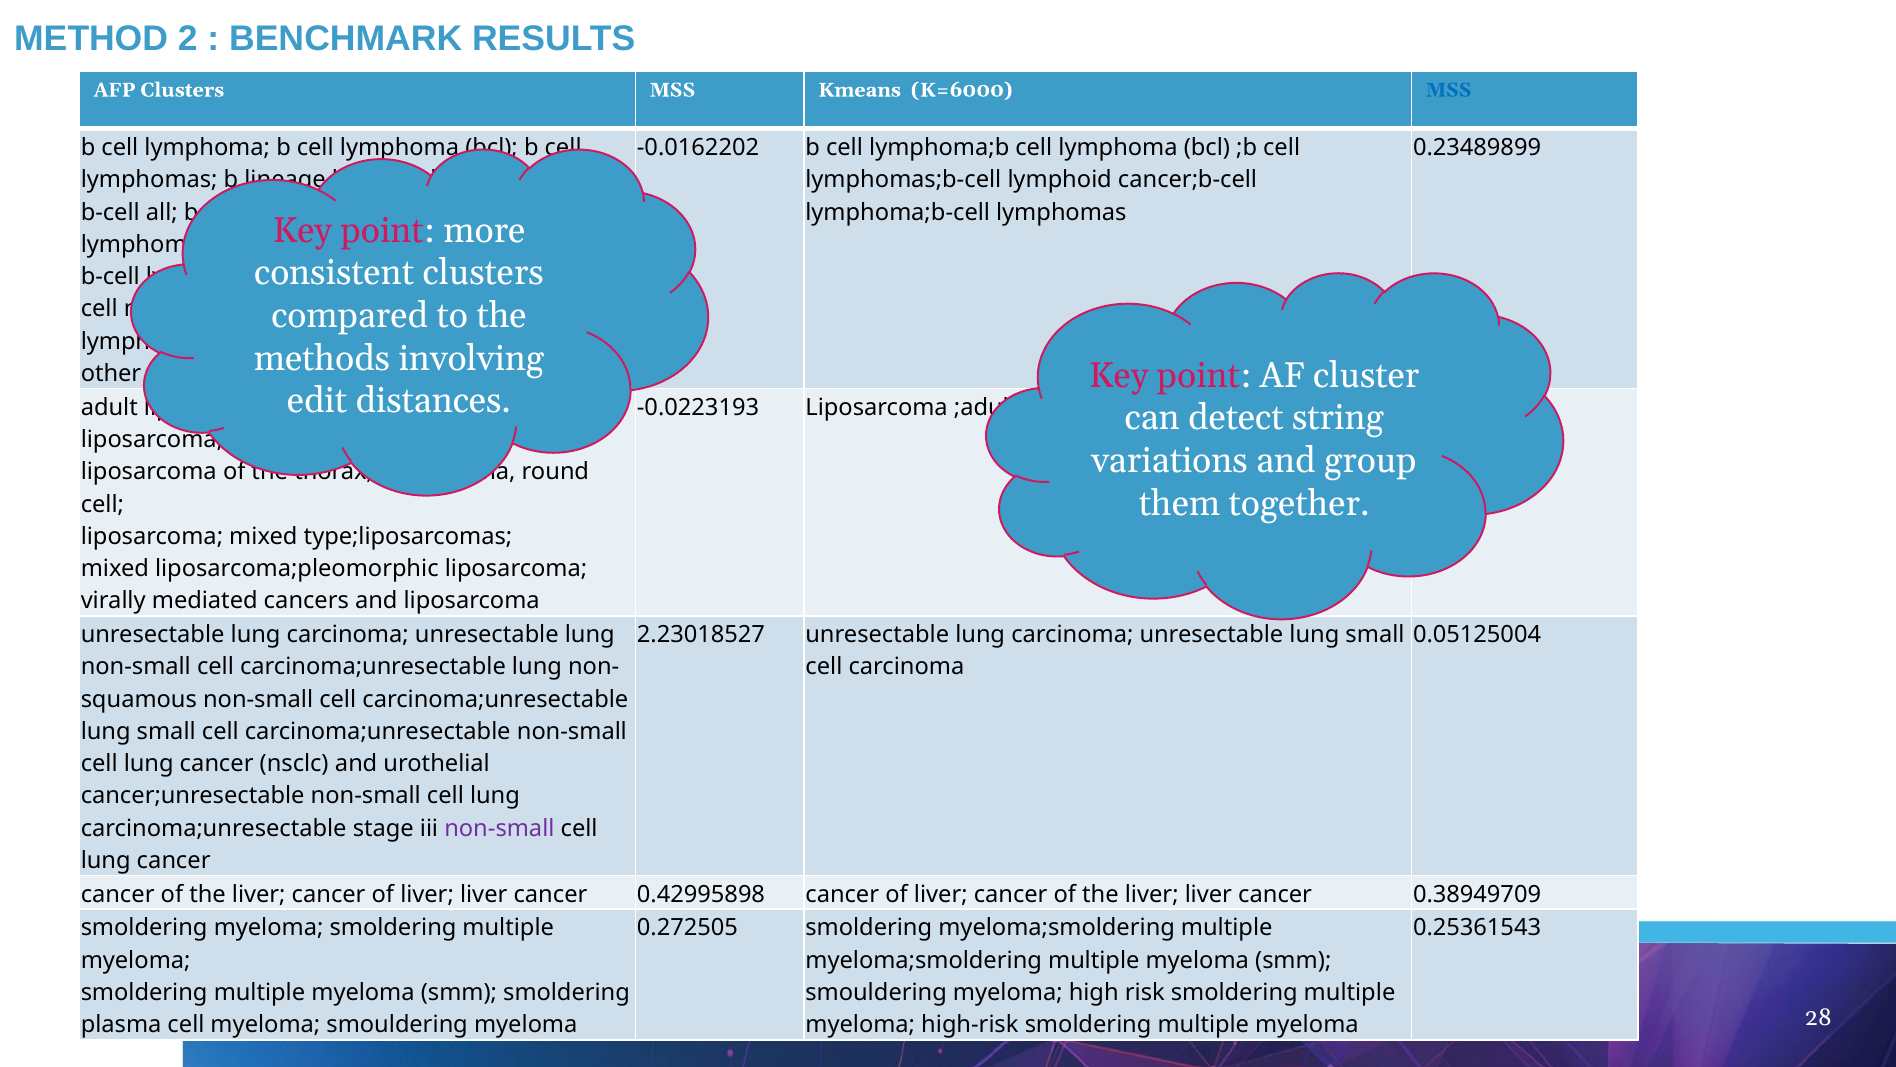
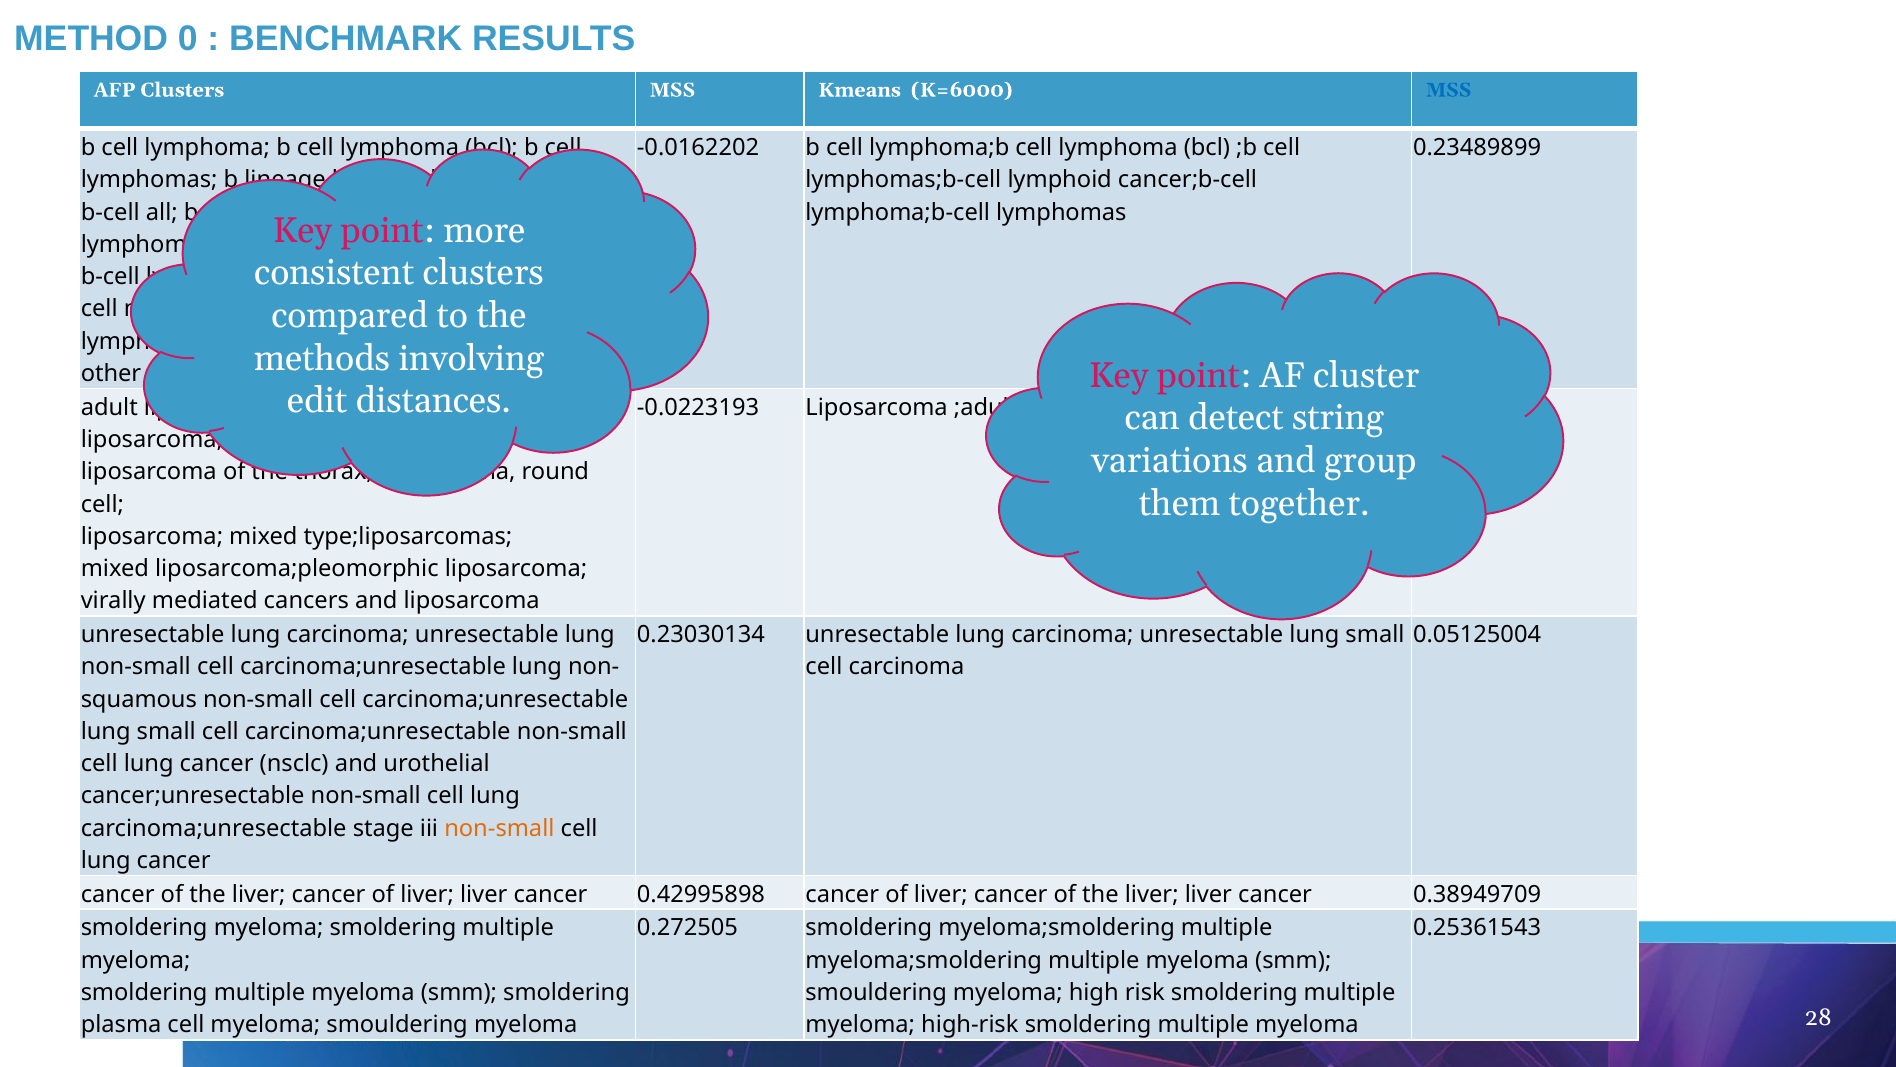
2: 2 -> 0 (188, 39)
2.23018527: 2.23018527 -> 0.23030134 (701, 634)
non-small colour: purple -> orange (499, 828)
